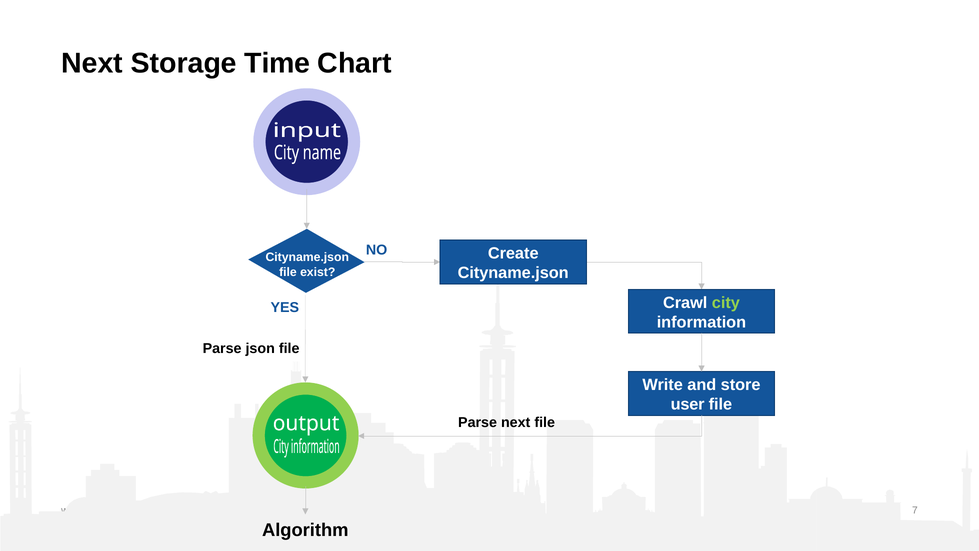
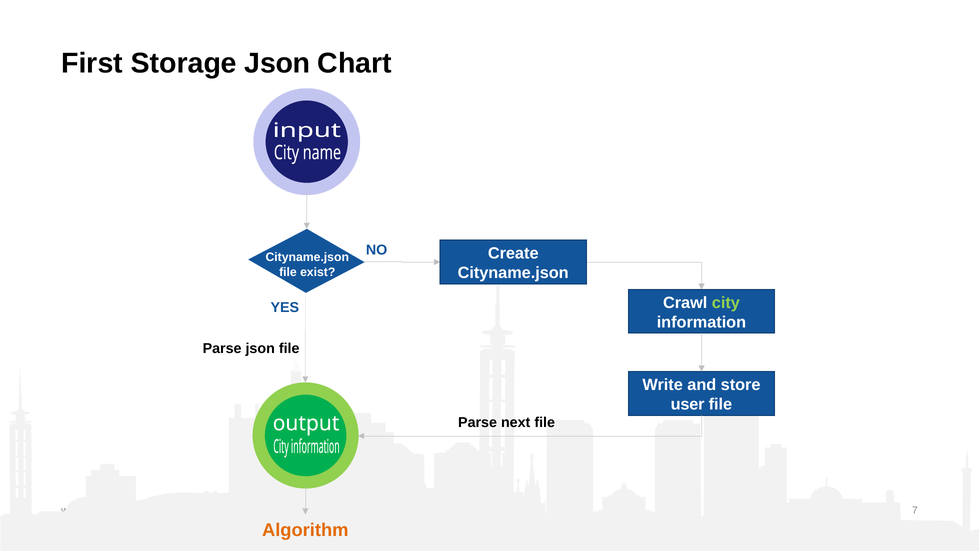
Next: Next -> First (92, 63)
Storage Time: Time -> Json (277, 63)
Algorithm colour: black -> orange (305, 530)
